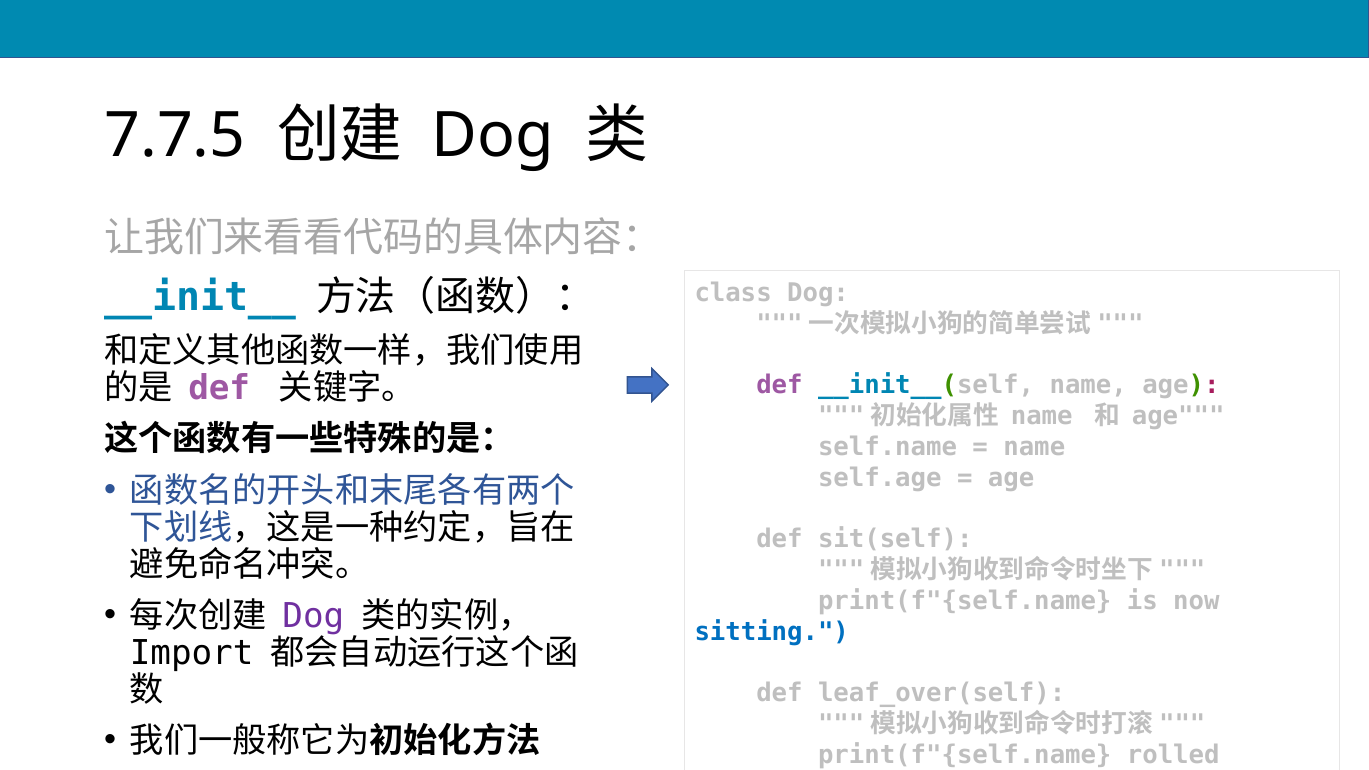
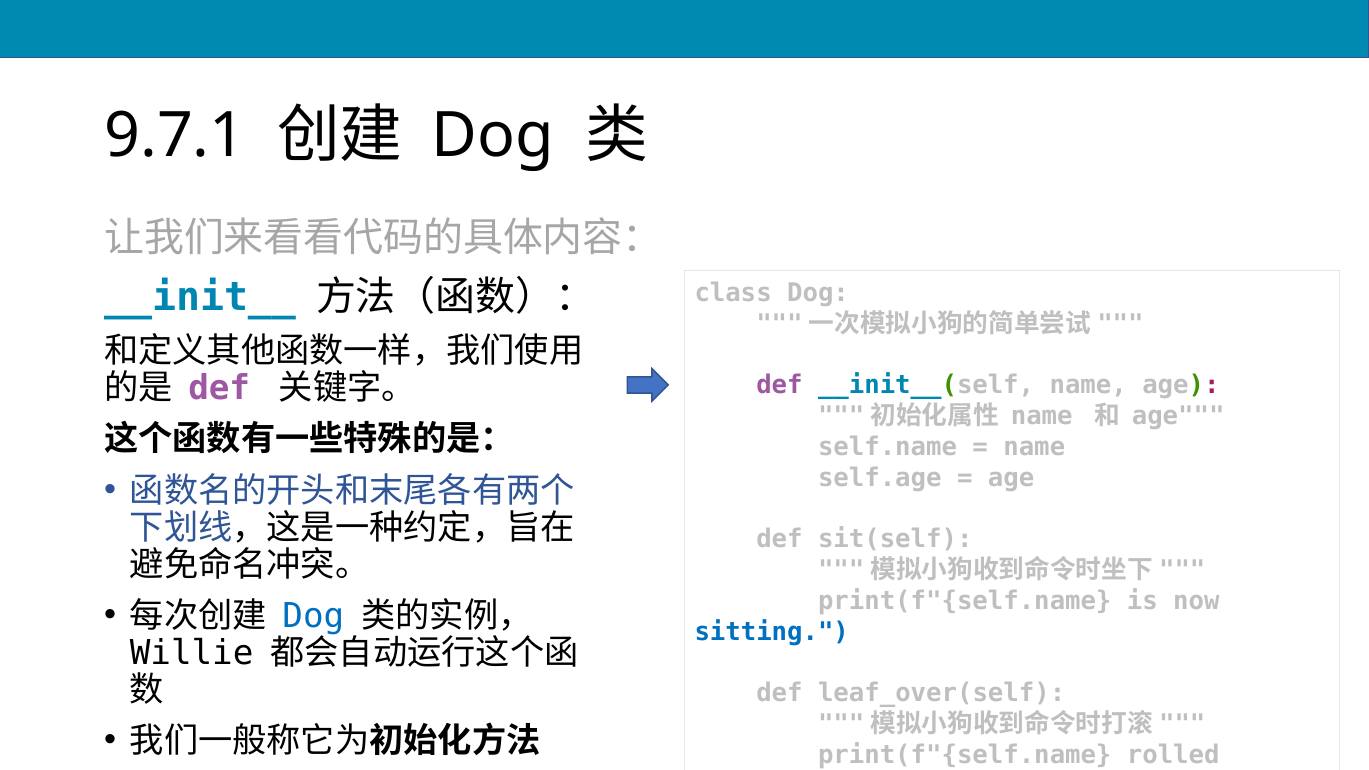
7.7.5: 7.7.5 -> 9.7.1 (175, 136)
Dog colour: purple -> blue (313, 616)
Import: Import -> Willie (192, 653)
